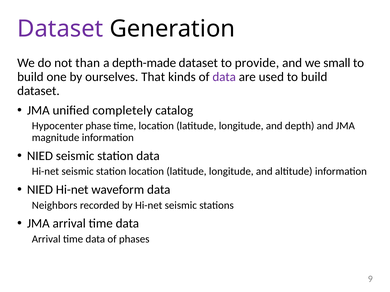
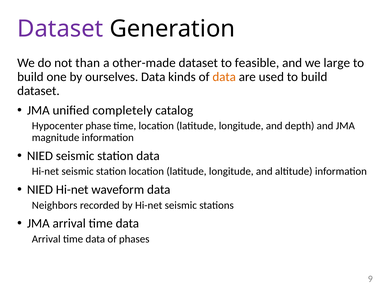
depth-made: depth-made -> other-made (144, 63)
provide: provide -> feasible (257, 63)
small: small -> large (337, 63)
ourselves That: That -> Data (153, 77)
data colour: purple -> orange (224, 77)
